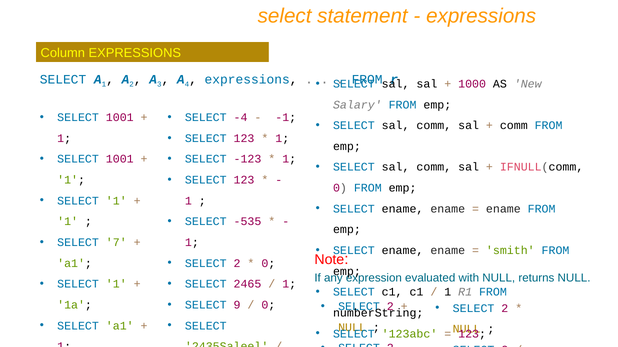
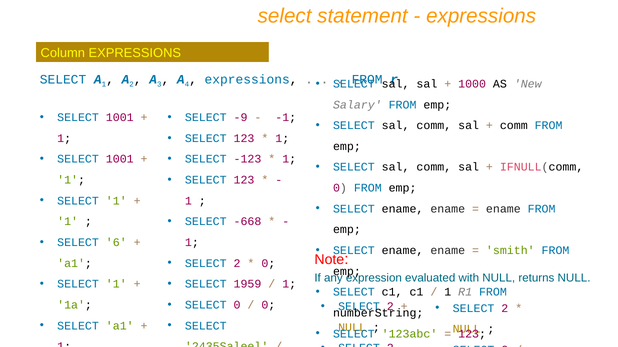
-4: -4 -> -9 (241, 118)
-535: -535 -> -668 (247, 222)
7: 7 -> 6 (116, 243)
2465: 2465 -> 1959 (247, 285)
SELECT 9: 9 -> 0 (237, 305)
